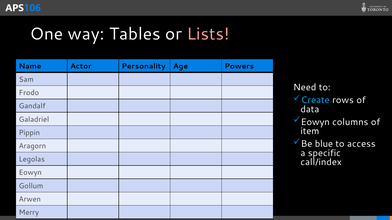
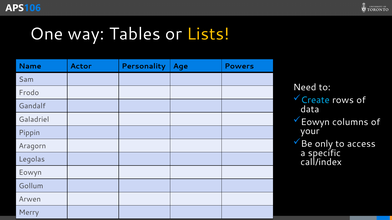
Lists colour: pink -> yellow (208, 34)
item: item -> your (310, 131)
blue: blue -> only (324, 144)
